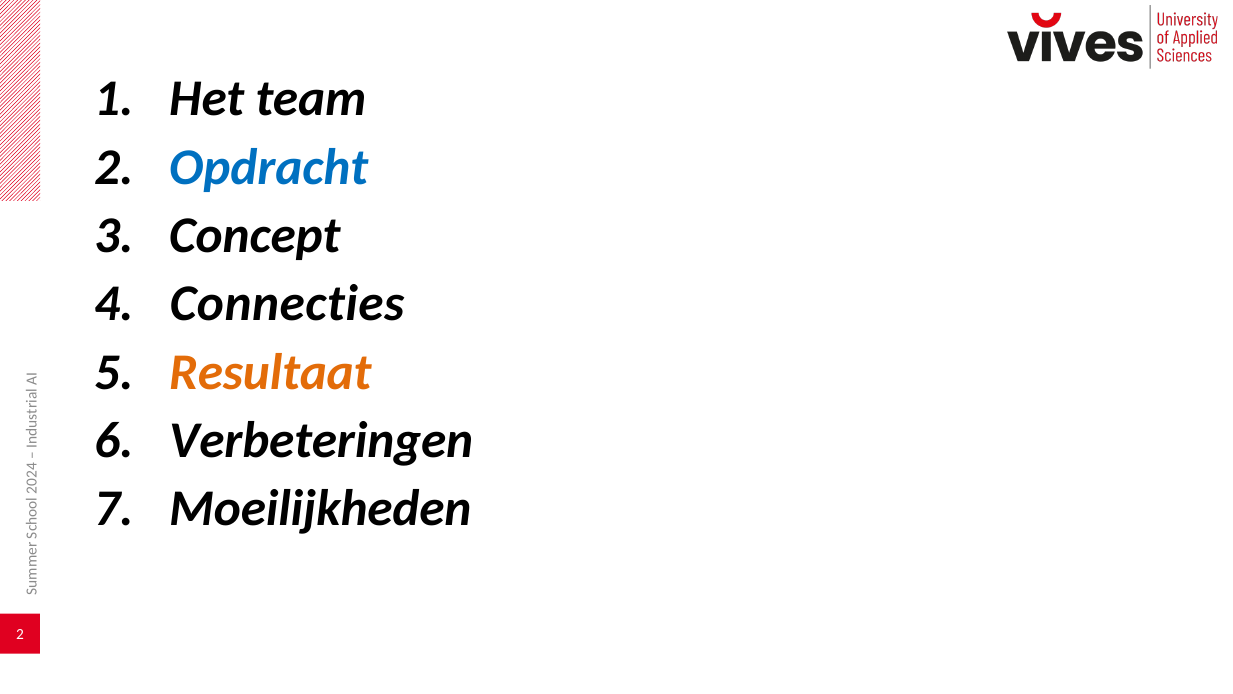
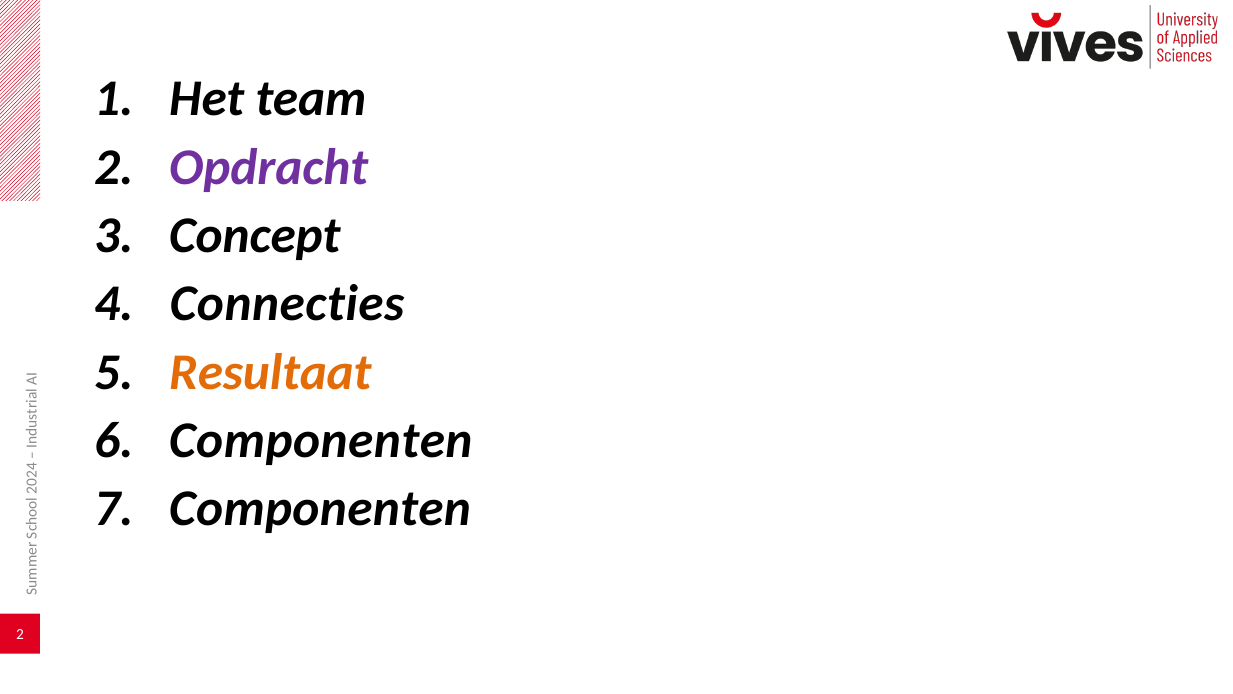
Opdracht colour: blue -> purple (269, 167)
Verbeteringen: Verbeteringen -> Componenten (321, 440)
Moeilijkheden: Moeilijkheden -> Componenten (320, 509)
